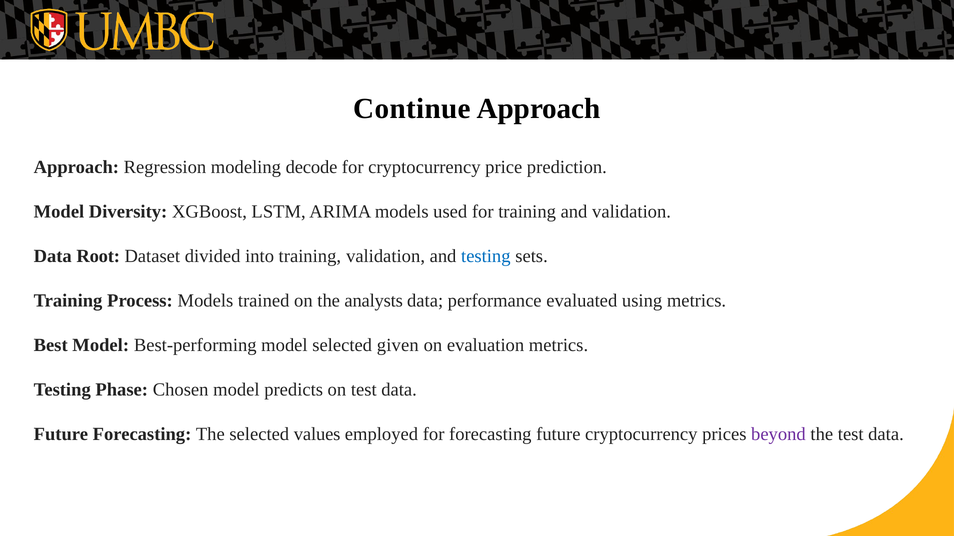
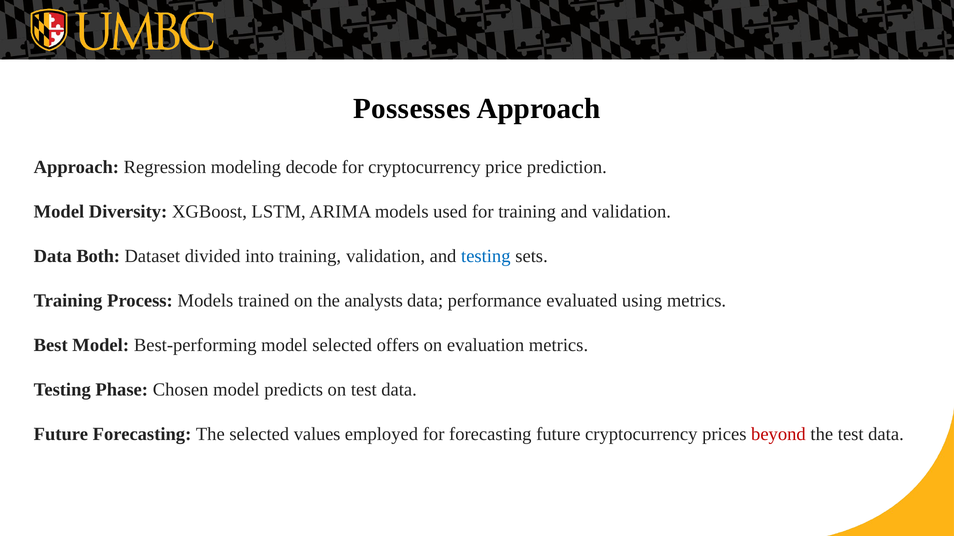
Continue: Continue -> Possesses (412, 109)
Root: Root -> Both (98, 256)
given: given -> offers (398, 345)
beyond colour: purple -> red (778, 435)
